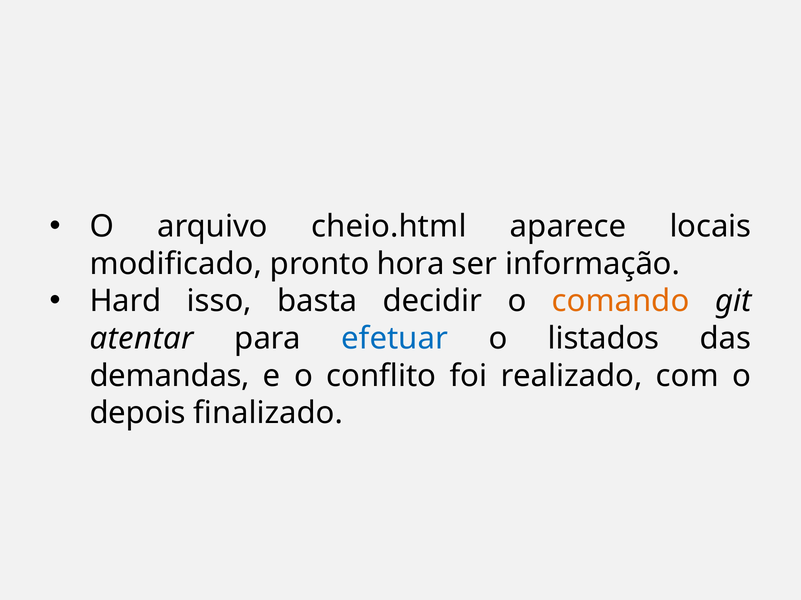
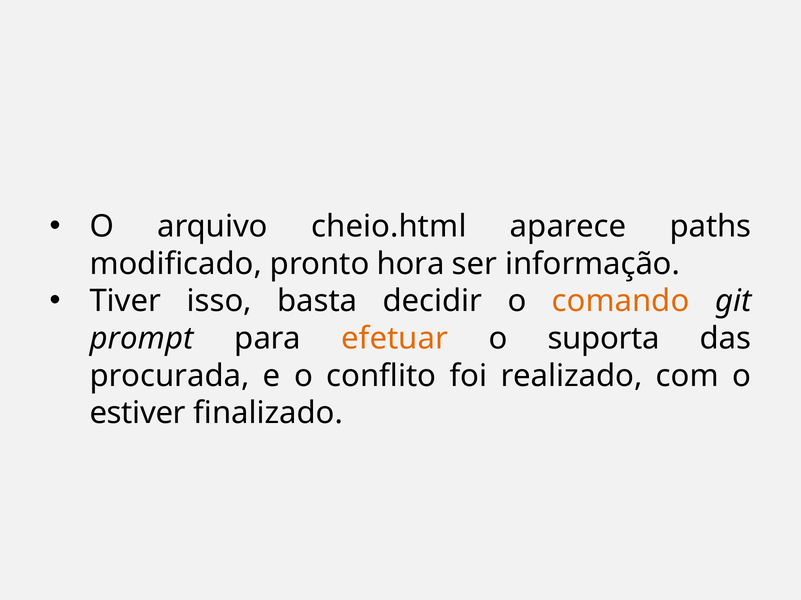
locais: locais -> paths (710, 227)
Hard: Hard -> Tiver (125, 302)
atentar: atentar -> prompt (142, 339)
efetuar colour: blue -> orange (395, 339)
listados: listados -> suporta (604, 339)
demandas: demandas -> procurada (170, 376)
depois: depois -> estiver (138, 414)
